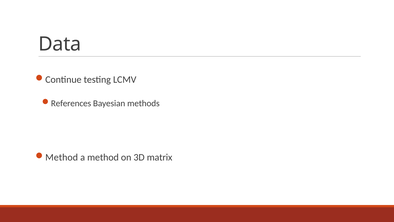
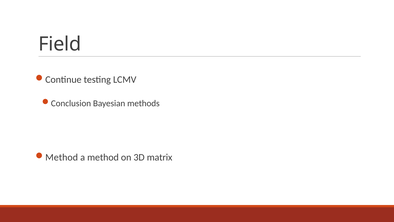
Data: Data -> Field (60, 44)
References: References -> Conclusion (71, 103)
